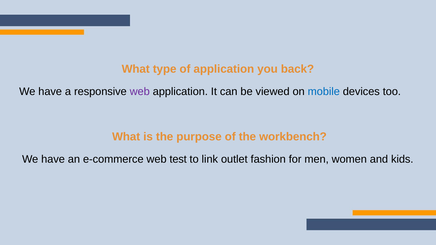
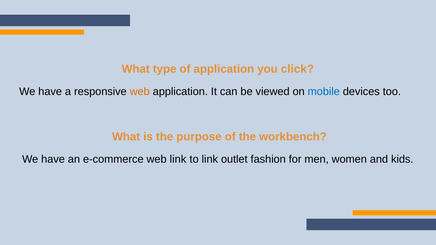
back: back -> click (297, 69)
web colour: purple -> orange (140, 92)
web test: test -> link (178, 159)
